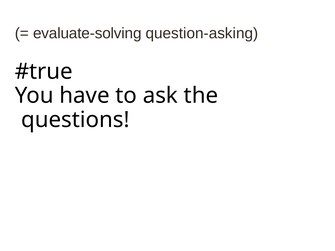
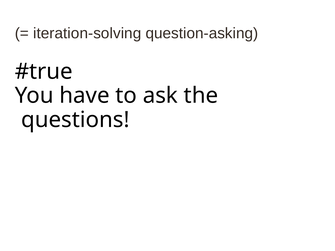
evaluate-solving: evaluate-solving -> iteration-solving (87, 33)
